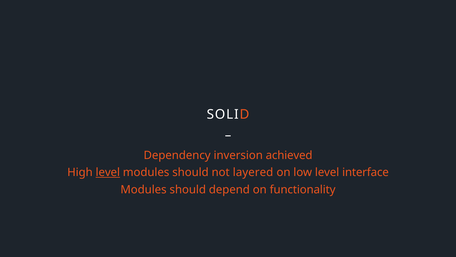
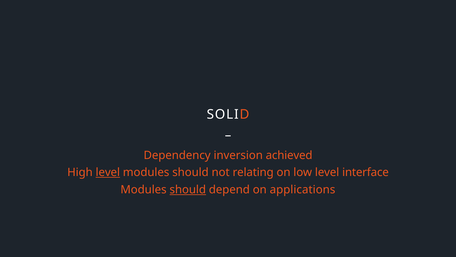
layered: layered -> relating (253, 172)
should underline: none -> present (188, 189)
functionality: functionality -> applications (303, 189)
